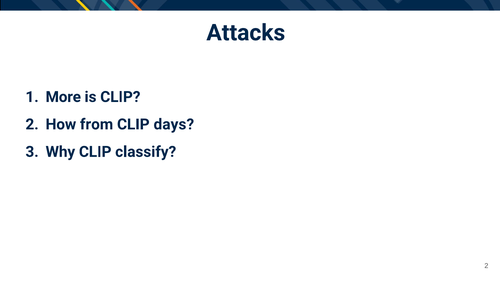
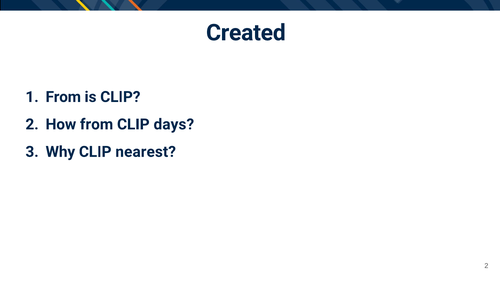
Attacks: Attacks -> Created (246, 33)
More: More -> From (63, 97)
classify: classify -> nearest (146, 152)
